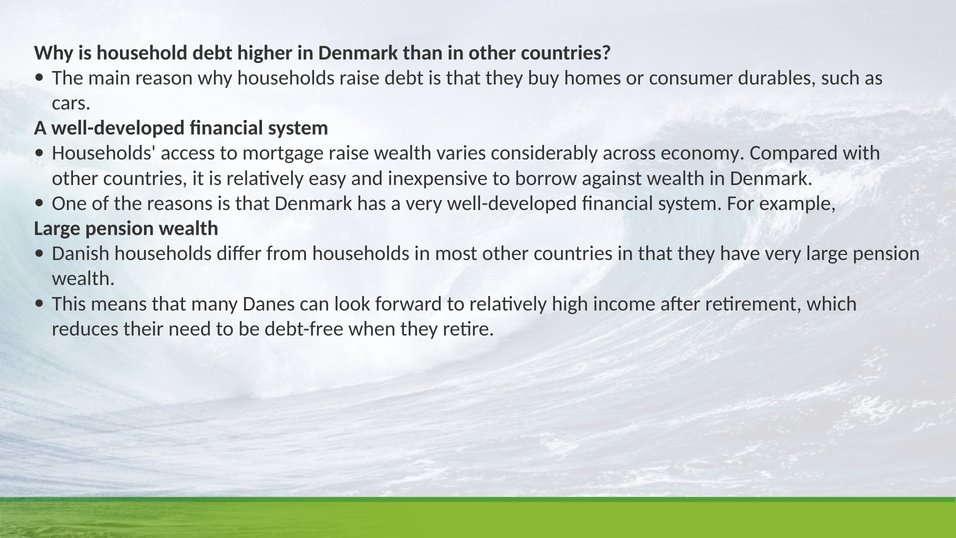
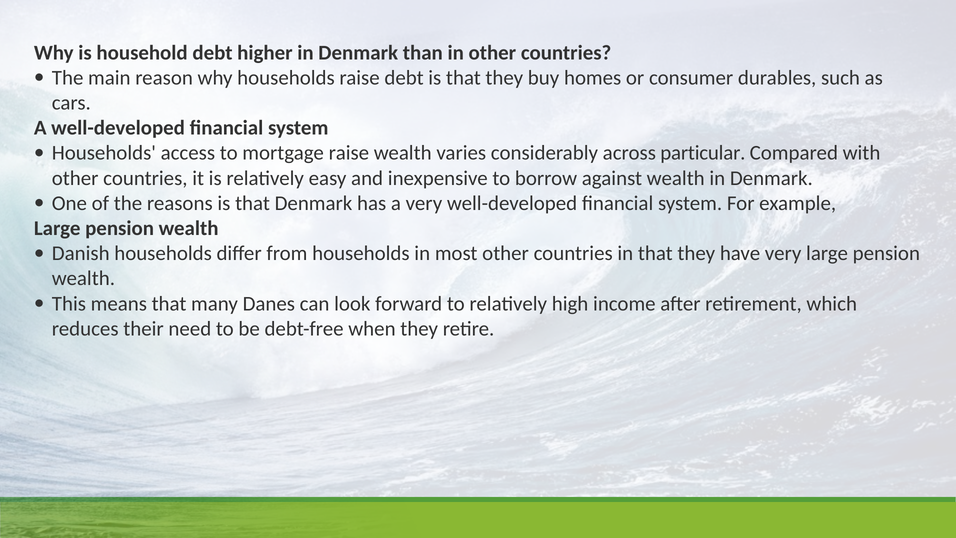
economy: economy -> particular (703, 153)
